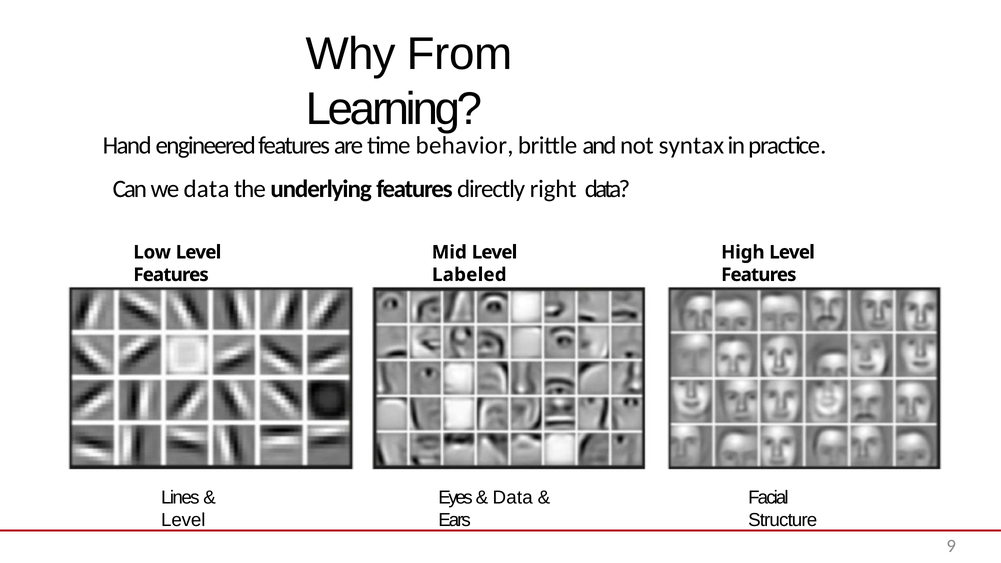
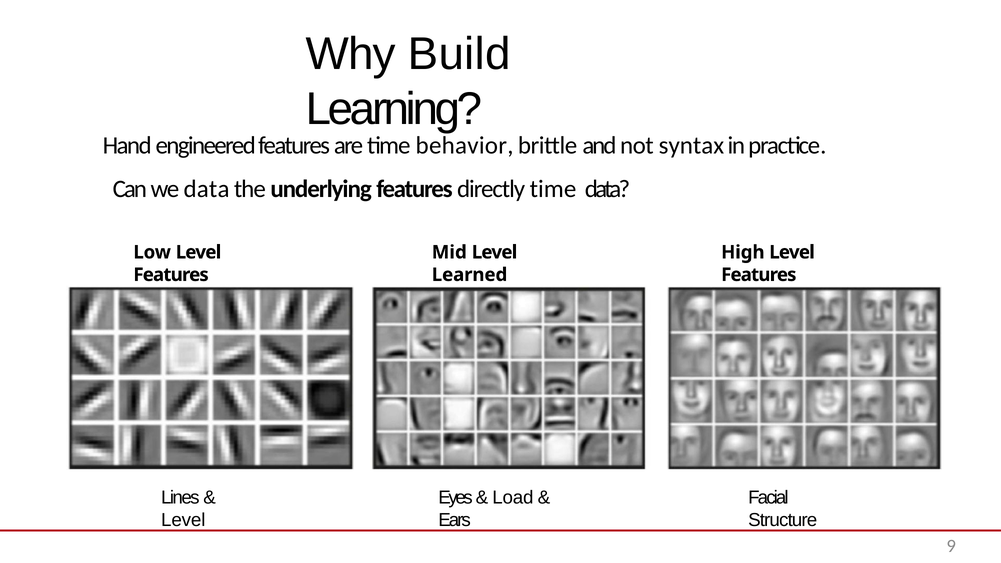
From: From -> Build (459, 54)
directly right: right -> time (553, 189)
Labeled: Labeled -> Learned (469, 275)
Data: Data -> Load (513, 498)
